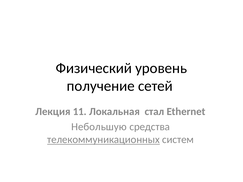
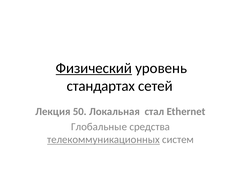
Физический underline: none -> present (94, 68)
получение: получение -> стандартах (101, 86)
11: 11 -> 50 (80, 112)
Небольшую: Небольшую -> Глобальные (99, 127)
